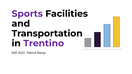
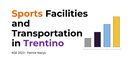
Sports colour: purple -> orange (27, 14)
